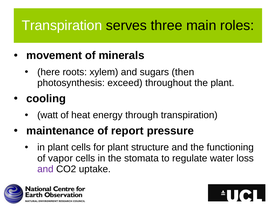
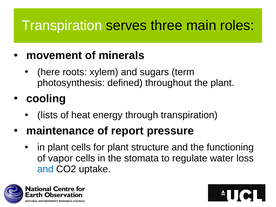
then: then -> term (183, 72)
exceed: exceed -> defined (125, 83)
watt: watt -> lists (47, 115)
and colour: purple -> blue (45, 169)
